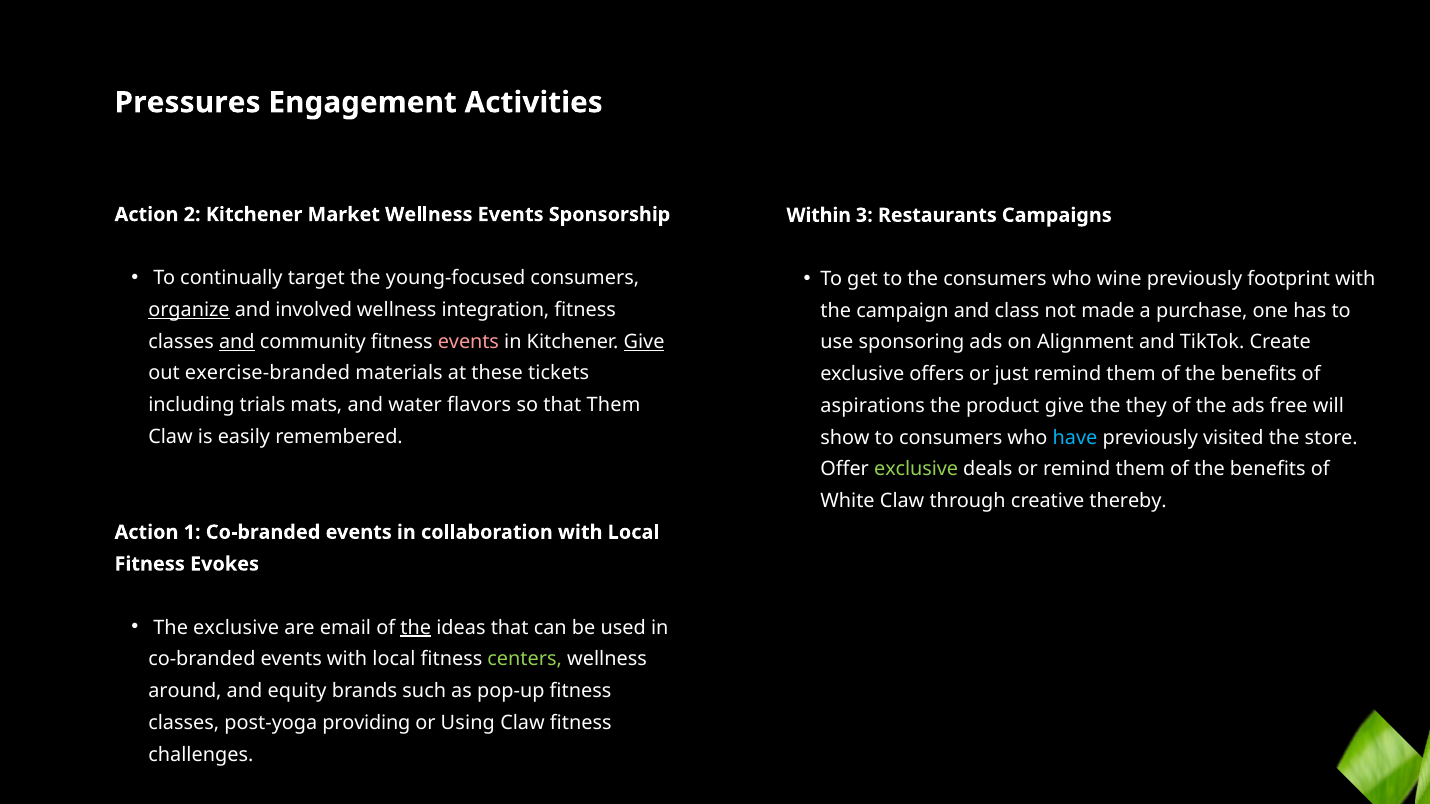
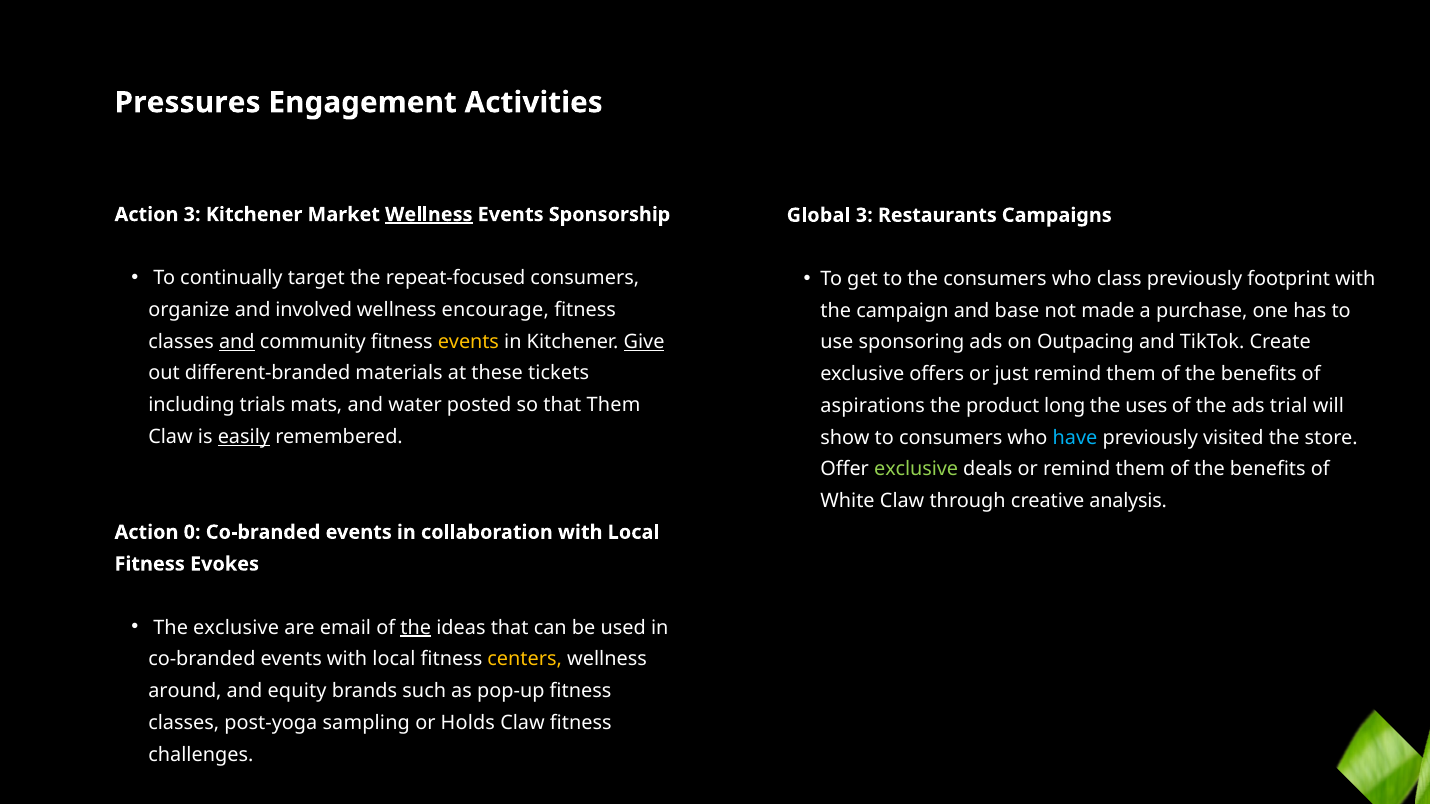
Action 2: 2 -> 3 (192, 215)
Wellness underline: none -> present (429, 215)
Within: Within -> Global (819, 215)
young-focused: young-focused -> repeat-focused (456, 278)
wine: wine -> class (1119, 279)
organize underline: present -> none (189, 310)
integration: integration -> encourage (495, 310)
class: class -> base (1017, 311)
events colour: pink -> yellow (468, 342)
Alignment: Alignment -> Outpacing (1085, 342)
exercise-branded: exercise-branded -> different-branded (268, 374)
flavors: flavors -> posted (479, 405)
product give: give -> long (1065, 406)
they: they -> uses (1146, 406)
free: free -> trial (1289, 406)
easily underline: none -> present (244, 437)
thereby: thereby -> analysis (1128, 501)
1: 1 -> 0 (192, 532)
centers colour: light green -> yellow (525, 660)
providing: providing -> sampling (366, 723)
Using: Using -> Holds (468, 723)
